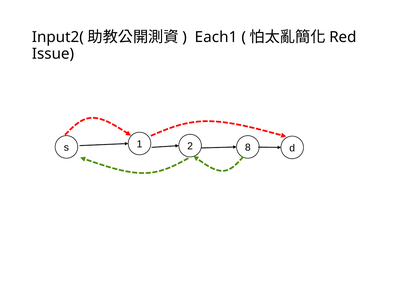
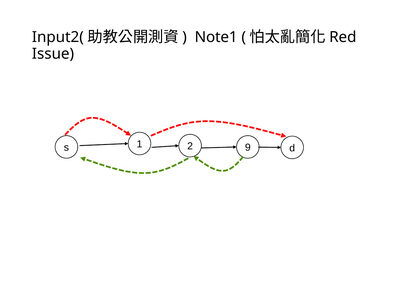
Each1: Each1 -> Note1 (216, 37)
8: 8 -> 9 (248, 147)
